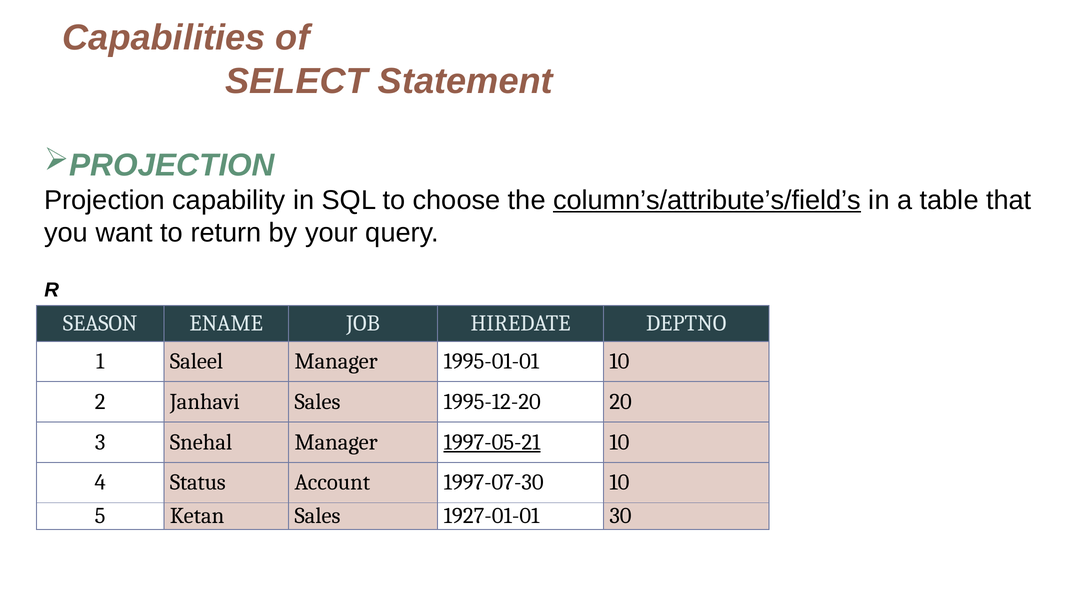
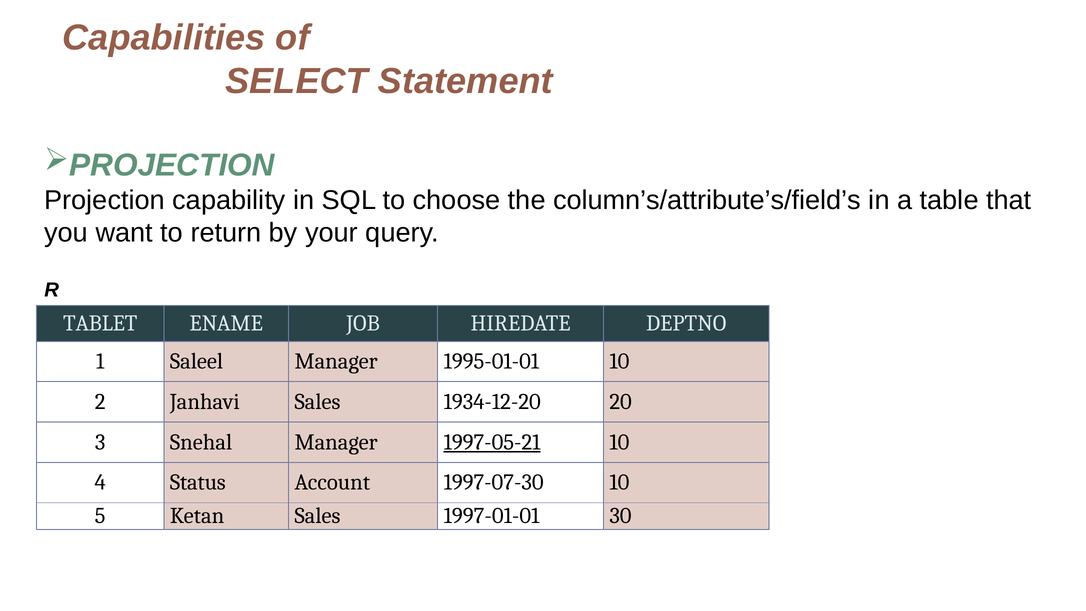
column’s/attribute’s/field’s underline: present -> none (707, 200)
SEASON: SEASON -> TABLET (100, 323)
1995-12-20: 1995-12-20 -> 1934-12-20 (492, 402)
1927-01-01: 1927-01-01 -> 1997-01-01 (492, 516)
